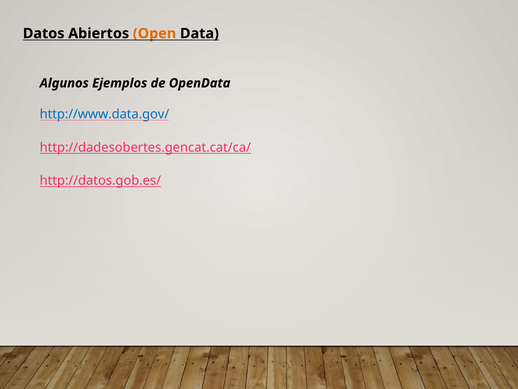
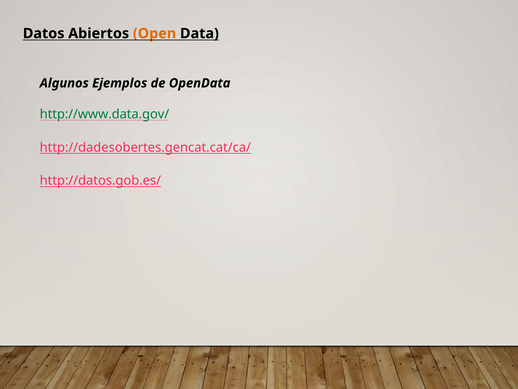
http://www.data.gov/ colour: blue -> green (104, 114)
